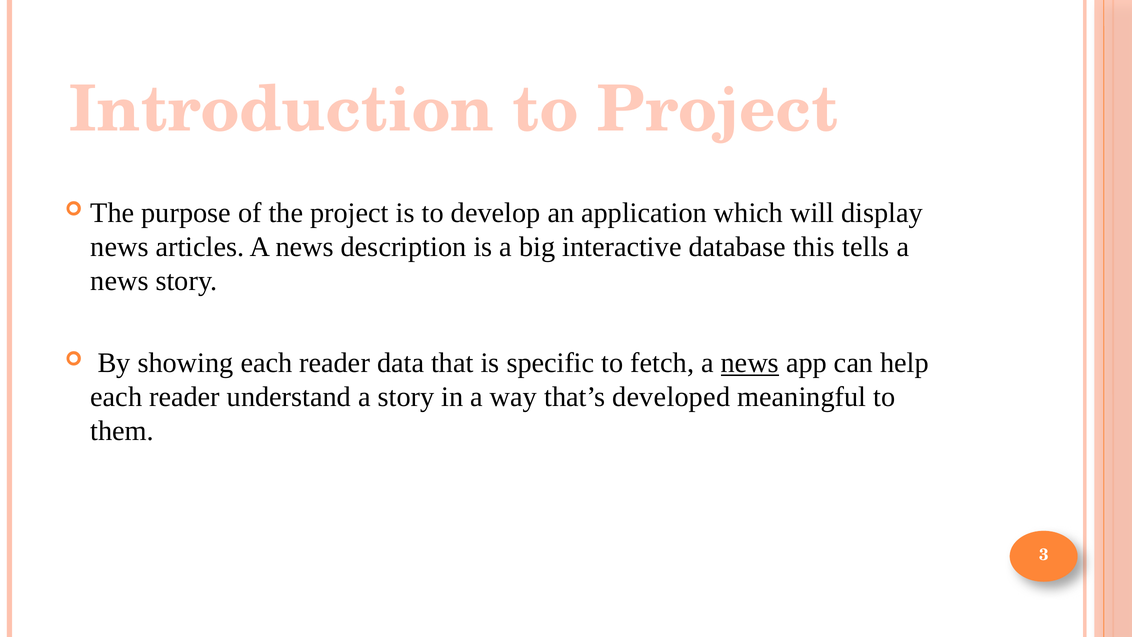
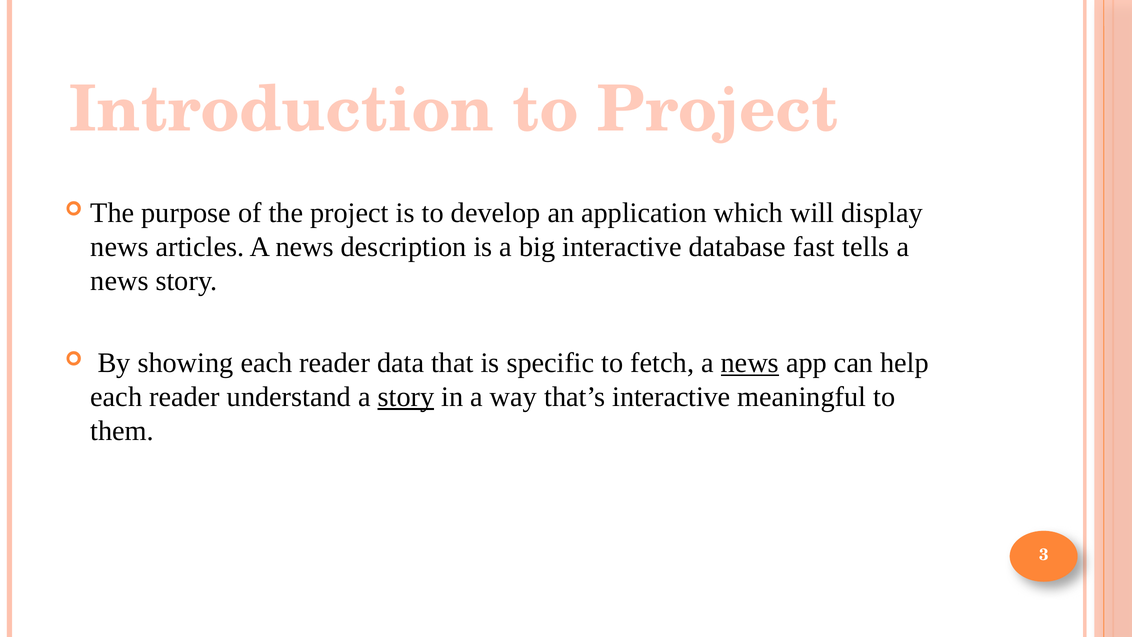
this: this -> fast (814, 247)
story underline: none -> present (406, 397)
that’s developed: developed -> interactive (671, 397)
